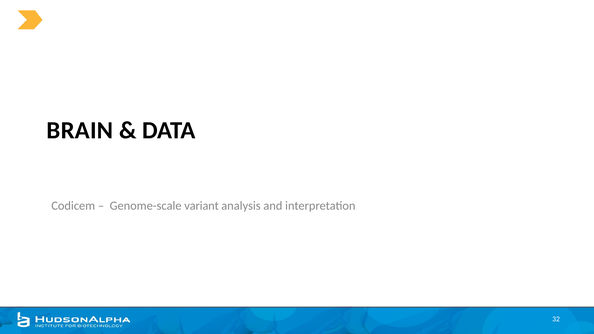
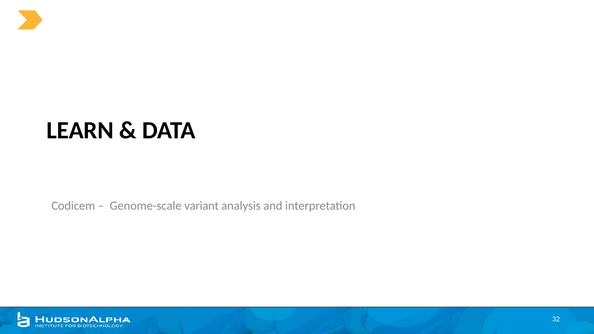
BRAIN: BRAIN -> LEARN (80, 130)
